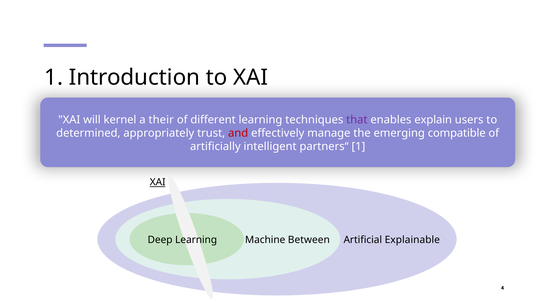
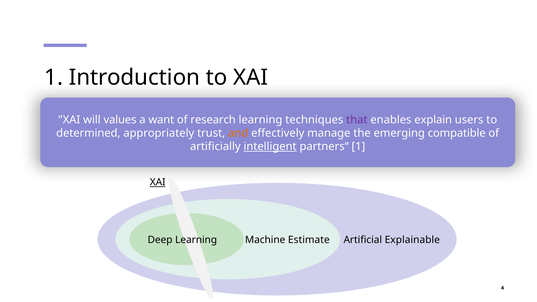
kernel: kernel -> values (120, 120)
their: their -> want (161, 120)
different: different -> research (213, 120)
and colour: red -> orange (238, 133)
intelligent underline: none -> present (270, 147)
Between: Between -> Estimate (309, 240)
